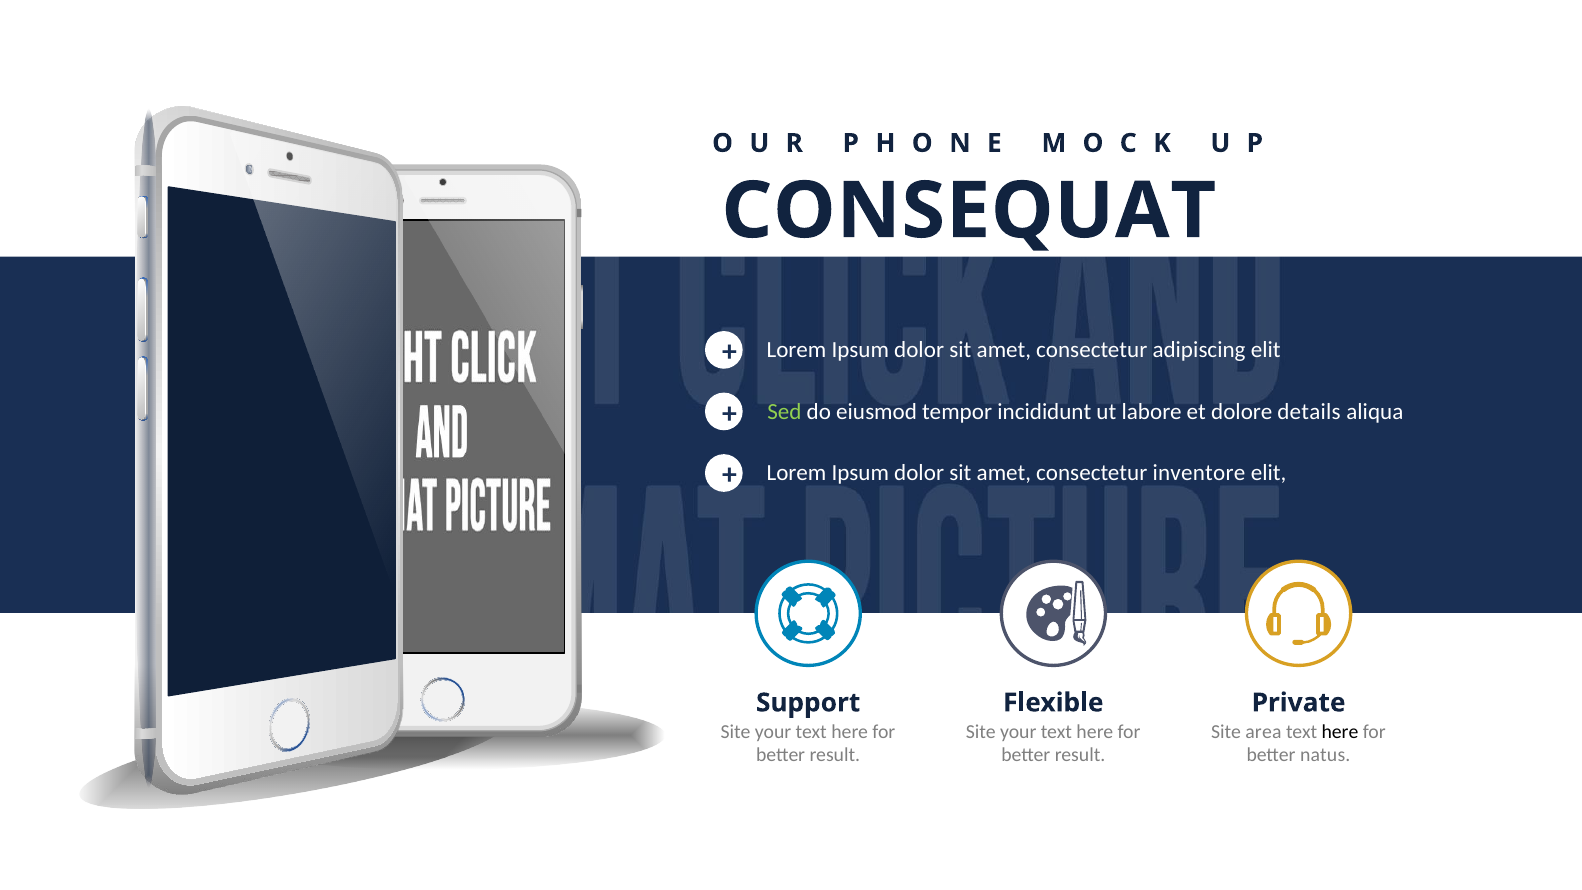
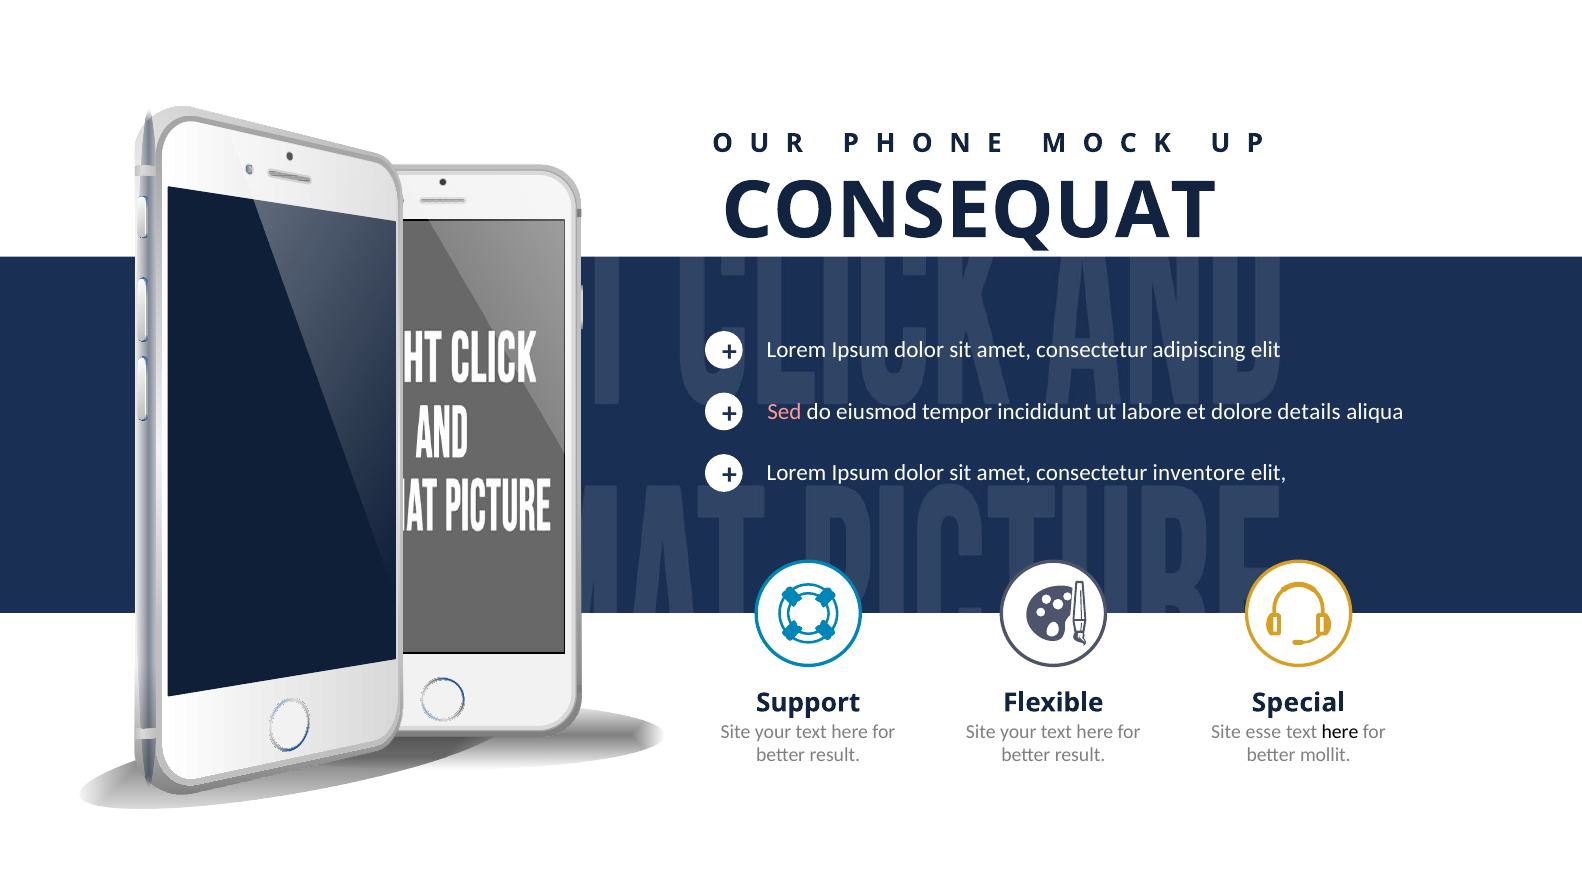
Sed colour: light green -> pink (784, 412)
Private: Private -> Special (1299, 703)
area: area -> esse (1263, 732)
natus: natus -> mollit (1325, 755)
